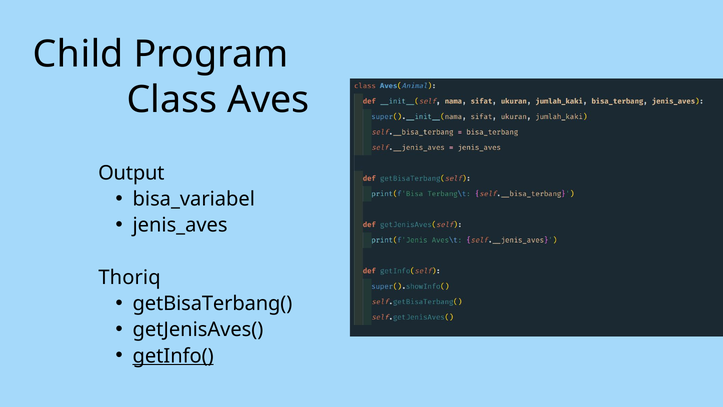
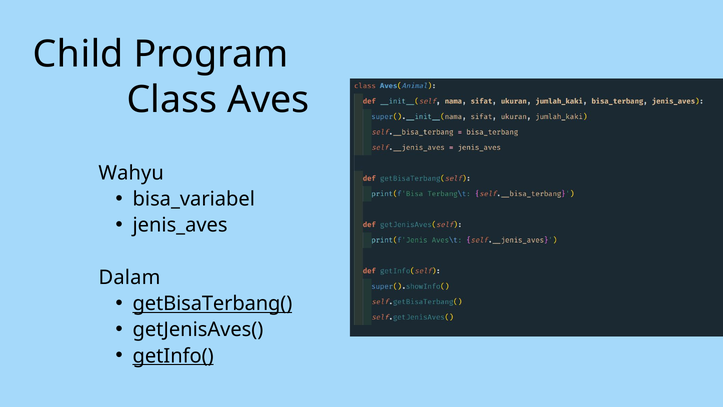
Output: Output -> Wahyu (131, 173)
Thoriq: Thoriq -> Dalam (130, 277)
getBisaTerbang( underline: none -> present (212, 303)
